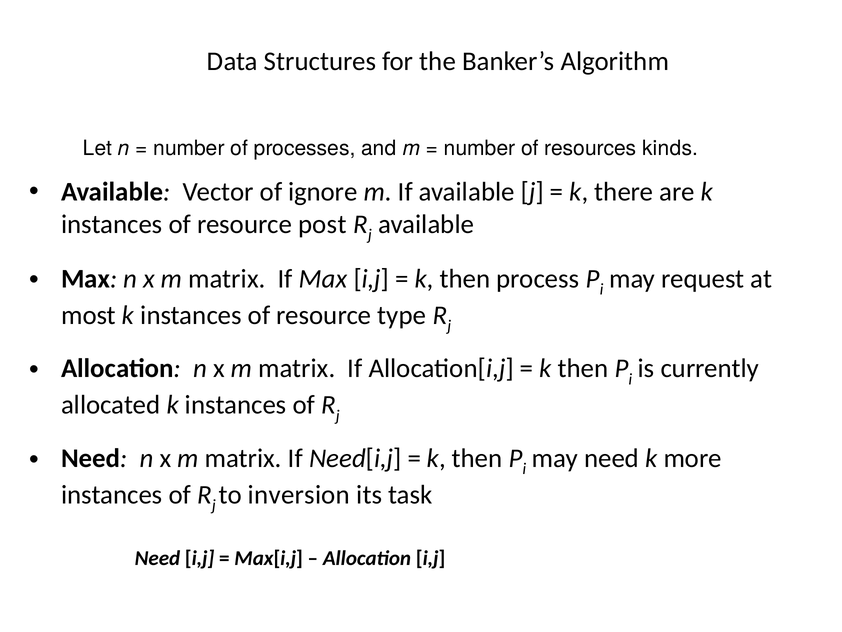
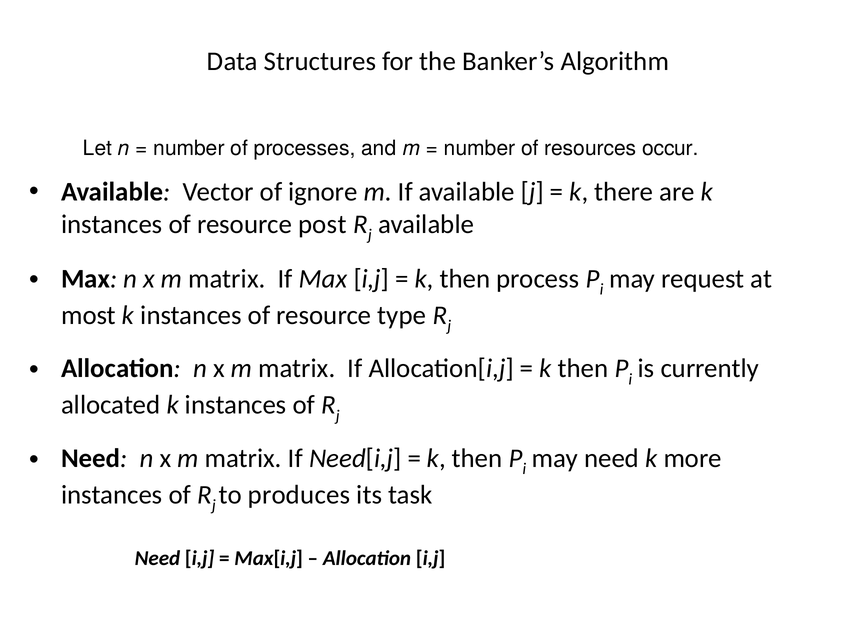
kinds: kinds -> occur (670, 148)
inversion: inversion -> produces (299, 495)
